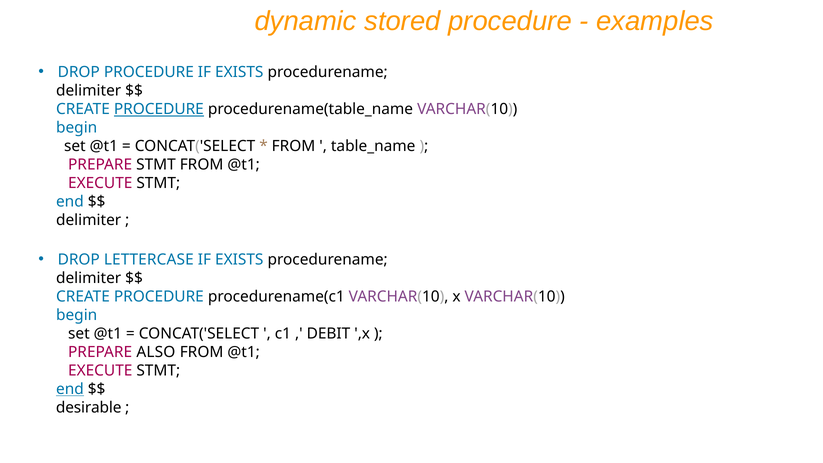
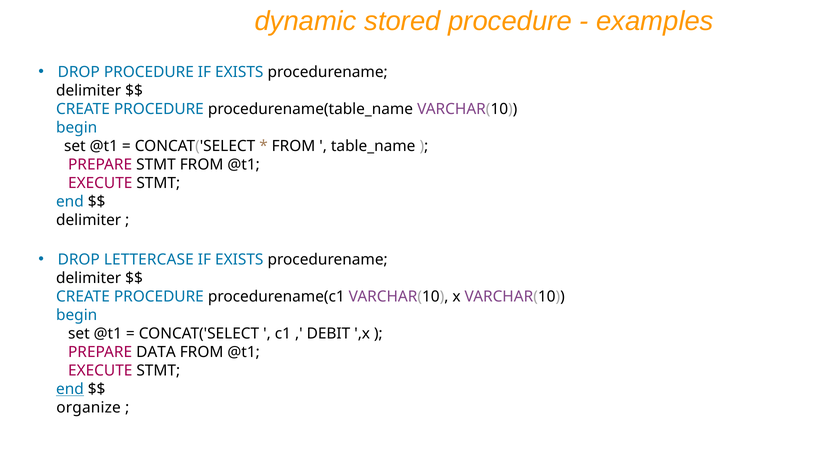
PROCEDURE underline: present -> none (159, 109)
ALSO: ALSO -> DATA (156, 352)
desirable: desirable -> organize (89, 408)
